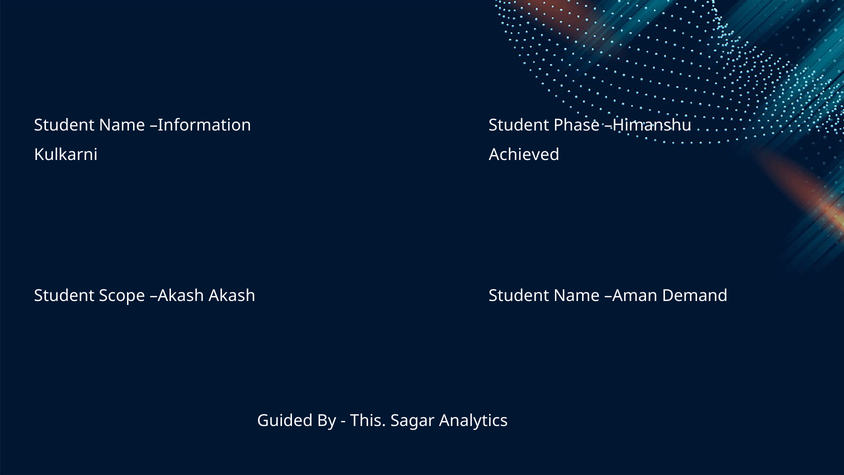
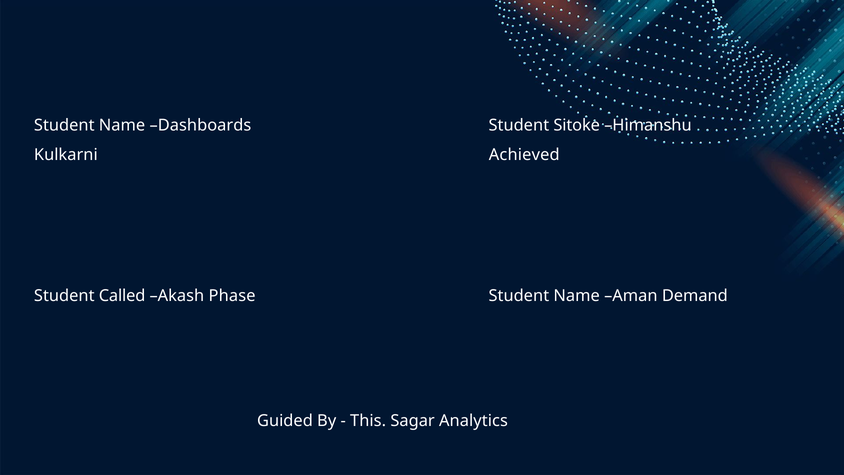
Information: Information -> Dashboards (200, 125)
Phase: Phase -> Sitoke (577, 125)
Scope: Scope -> Called (122, 295)
Akash Akash: Akash -> Phase (232, 295)
